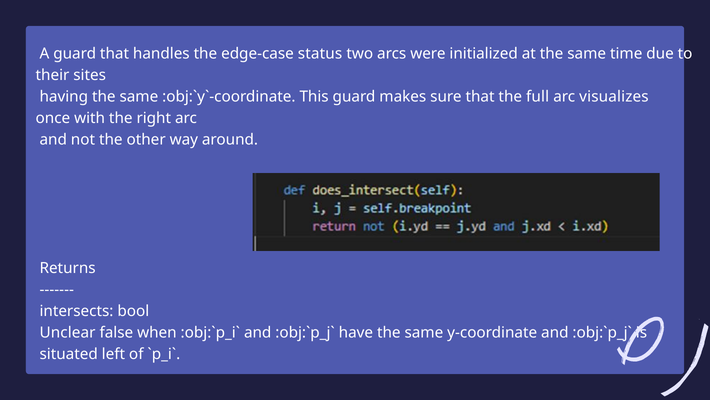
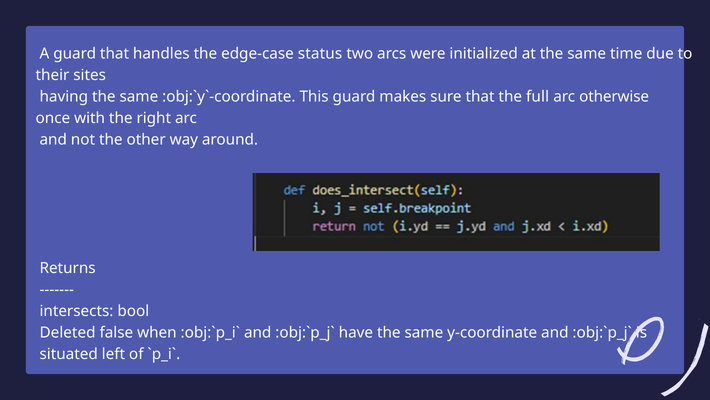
visualizes: visualizes -> otherwise (614, 97)
Unclear: Unclear -> Deleted (68, 332)
